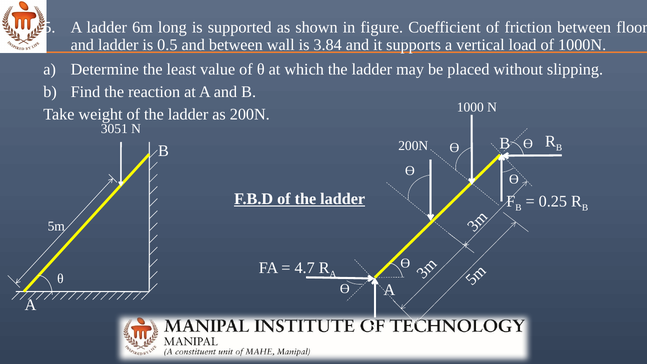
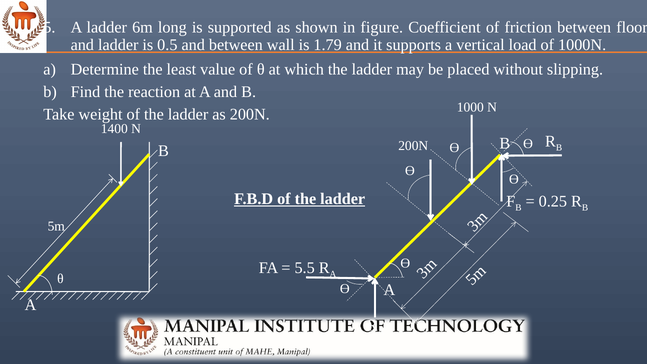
3.84: 3.84 -> 1.79 (328, 45)
3051: 3051 -> 1400 (114, 129)
4.7: 4.7 -> 5.5 (305, 268)
